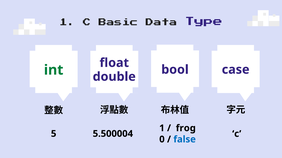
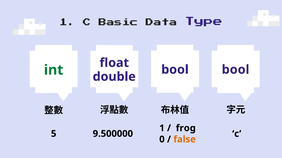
bool case: case -> bool (236, 70)
5.500004: 5.500004 -> 9.500000 (113, 134)
false colour: blue -> orange (185, 140)
